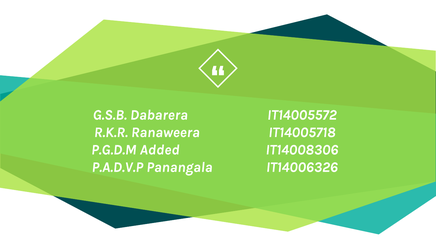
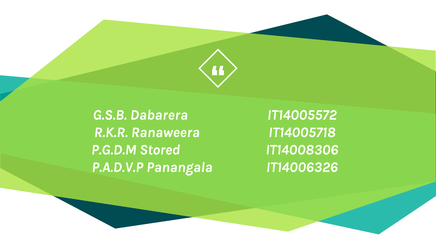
Added: Added -> Stored (160, 150)
